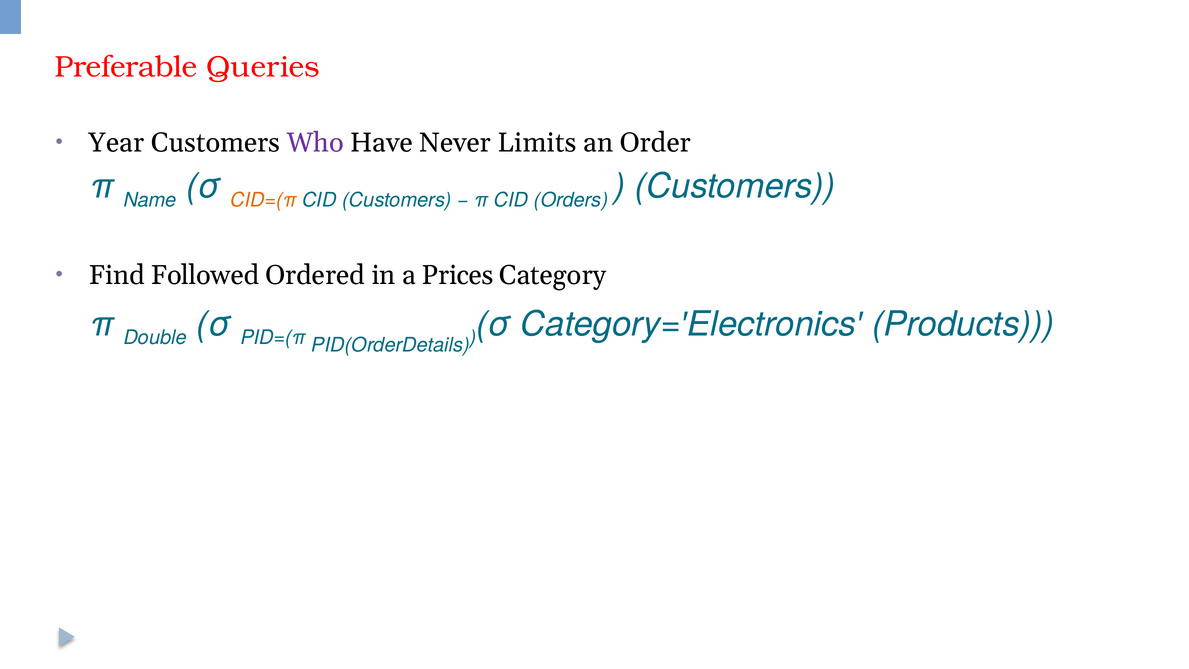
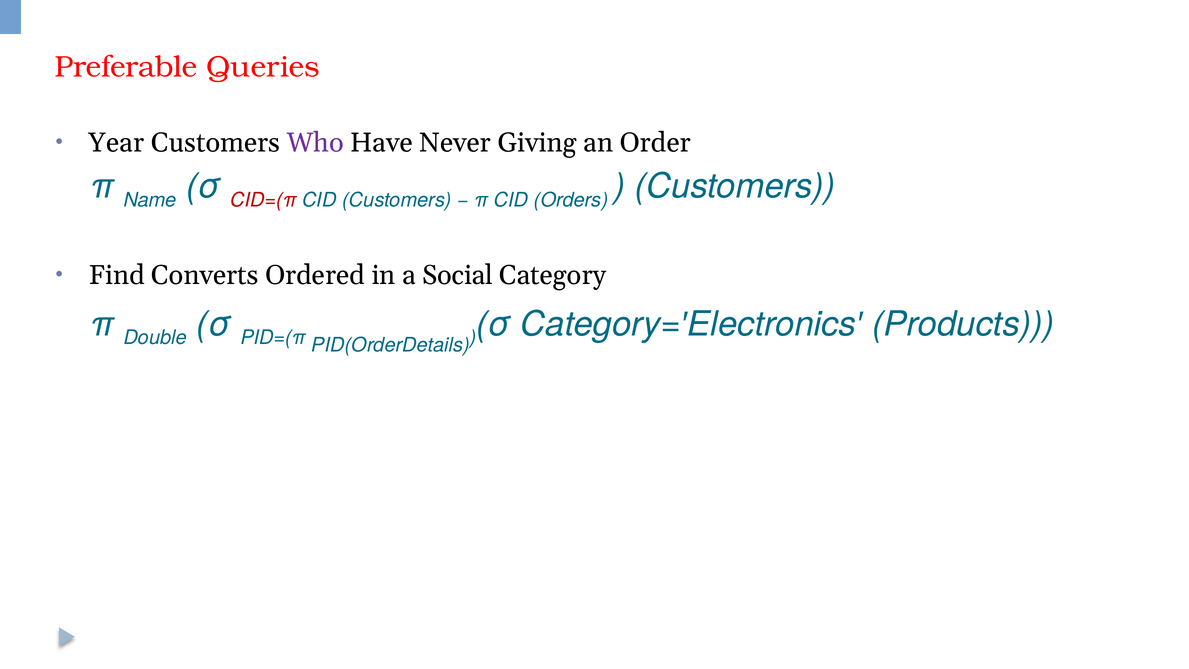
Limits: Limits -> Giving (537, 143)
CID=(π colour: orange -> red (263, 200)
Followed: Followed -> Converts (205, 275)
Prices: Prices -> Social (458, 275)
